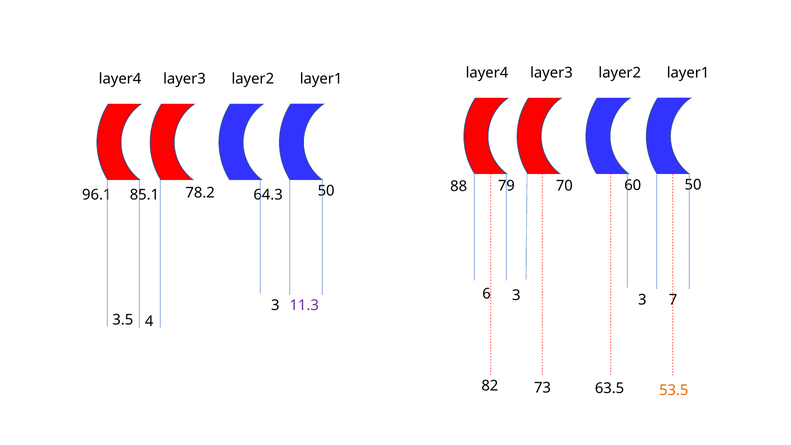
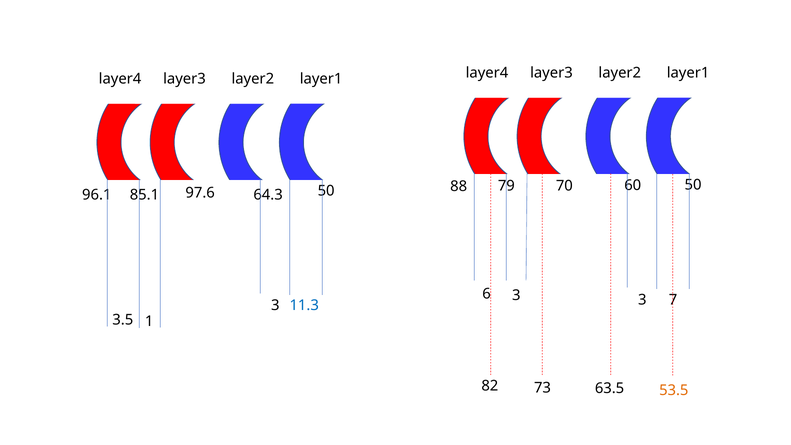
78.2: 78.2 -> 97.6 (200, 193)
11.3 colour: purple -> blue (304, 306)
4: 4 -> 1 (149, 322)
